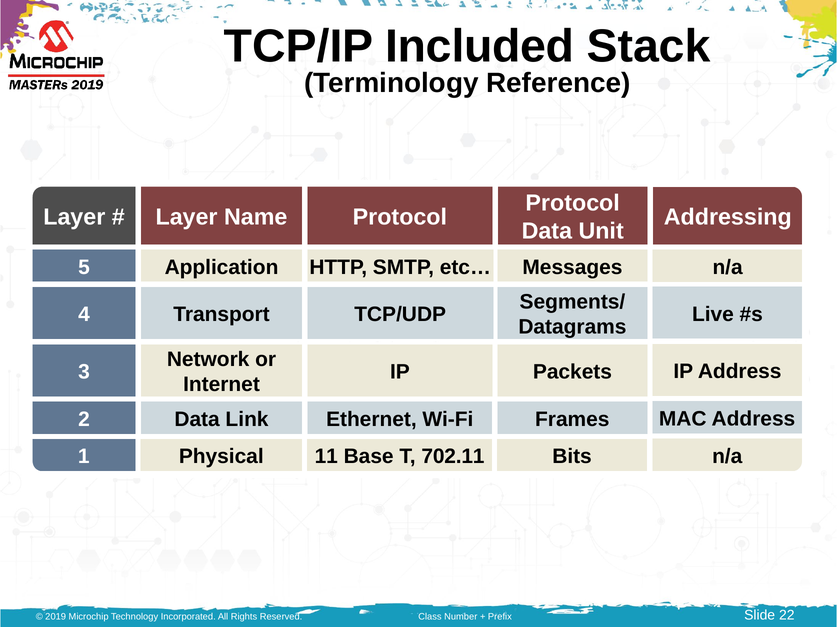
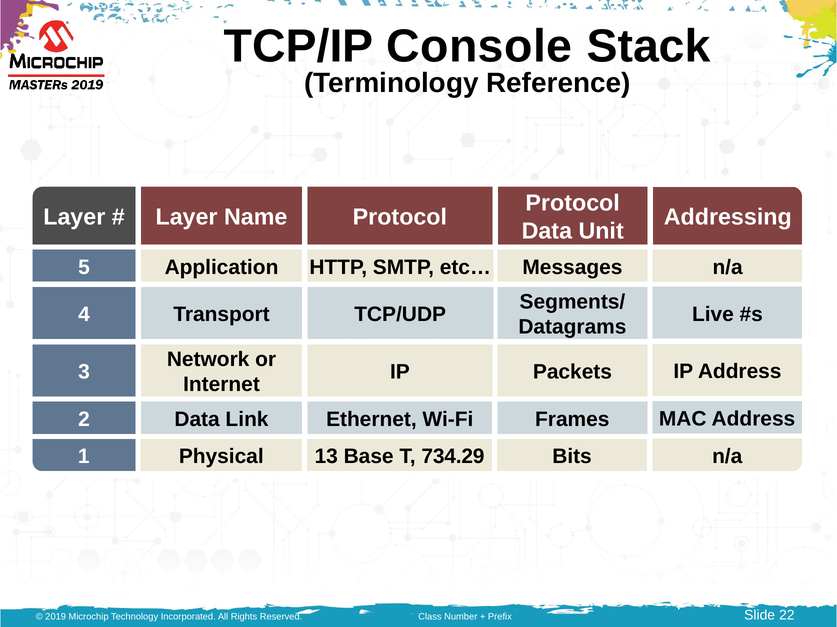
Included: Included -> Console (479, 47)
11: 11 -> 13 (326, 457)
702.11: 702.11 -> 734.29 (453, 457)
